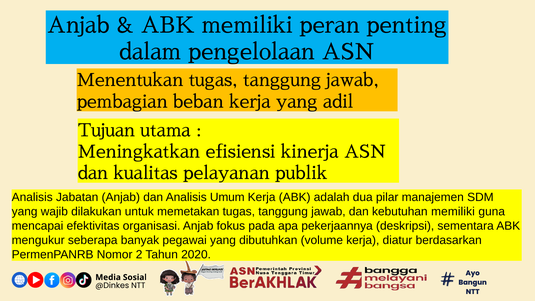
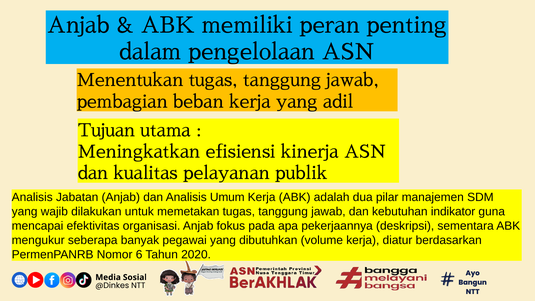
kebutuhan memiliki: memiliki -> indikator (453, 212)
2: 2 -> 6 (139, 254)
